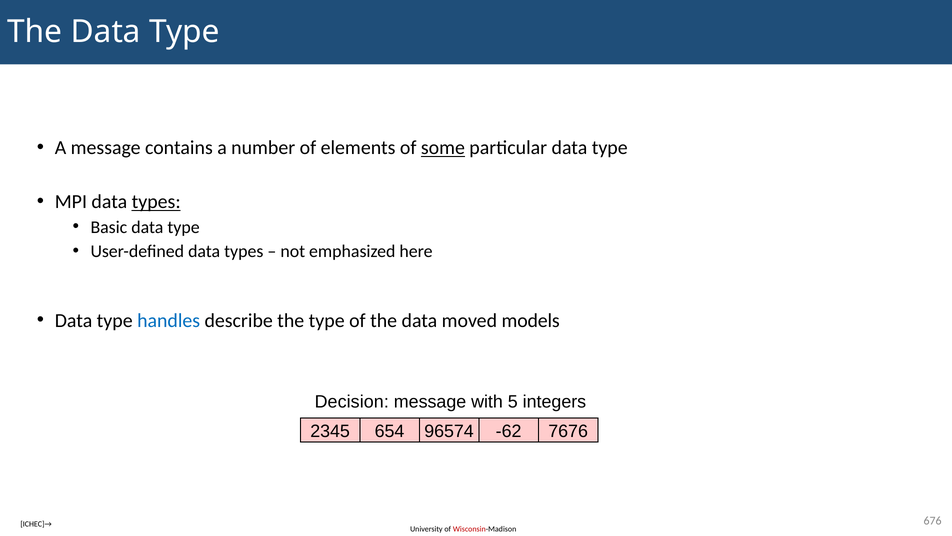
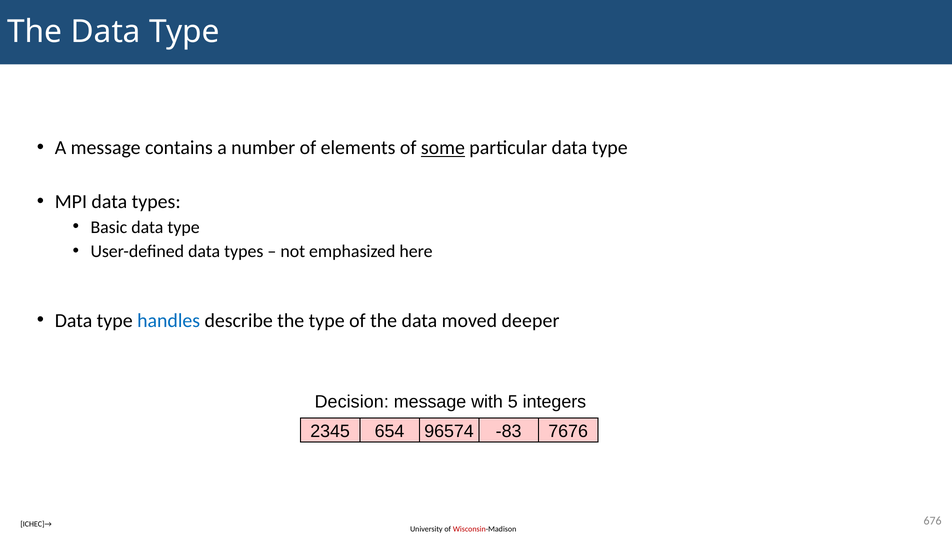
types underline: present -> none (156, 202)
models: models -> deeper (531, 320)
-62: -62 -> -83 (509, 431)
